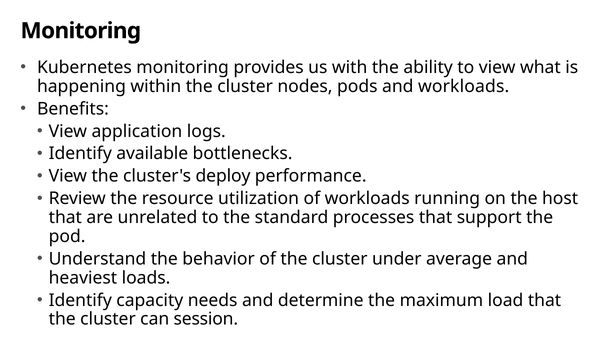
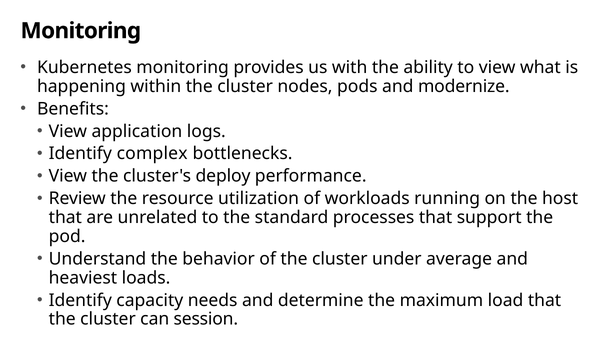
and workloads: workloads -> modernize (464, 86)
available: available -> complex (152, 154)
